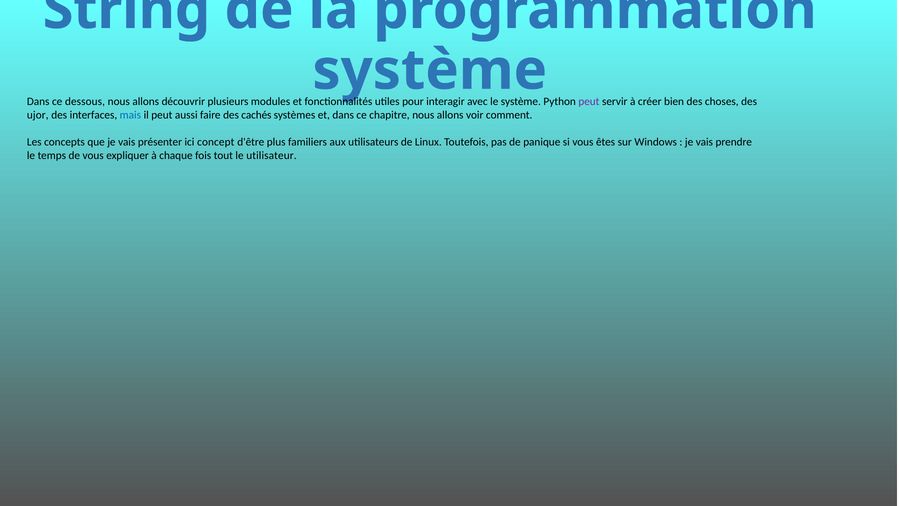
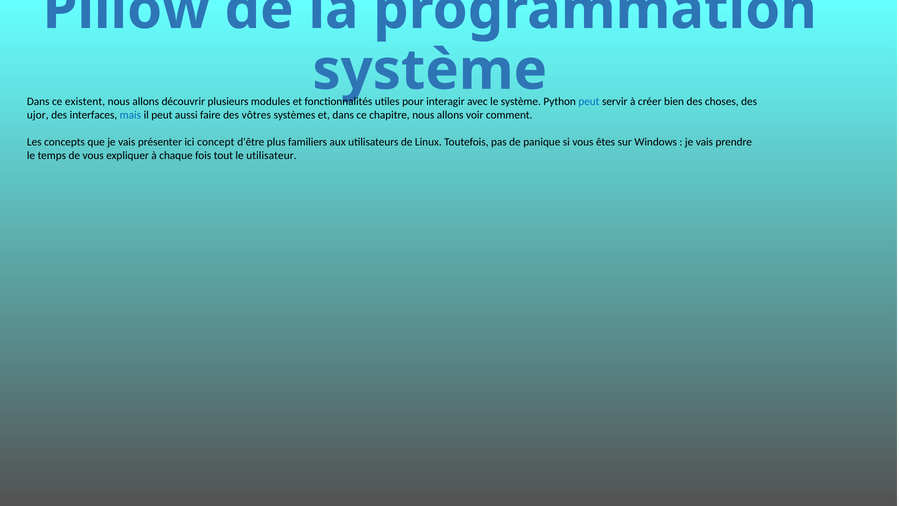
String: String -> Pillow (126, 10)
dessous: dessous -> existent (85, 102)
peut colour: purple -> blue (589, 102)
cachés: cachés -> vôtres (256, 115)
